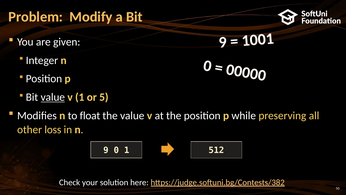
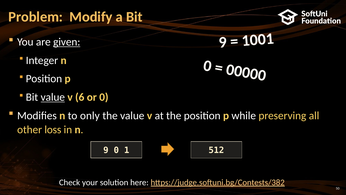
given underline: none -> present (67, 42)
v 1: 1 -> 6 (80, 97)
or 5: 5 -> 0 (104, 97)
float: float -> only (90, 115)
